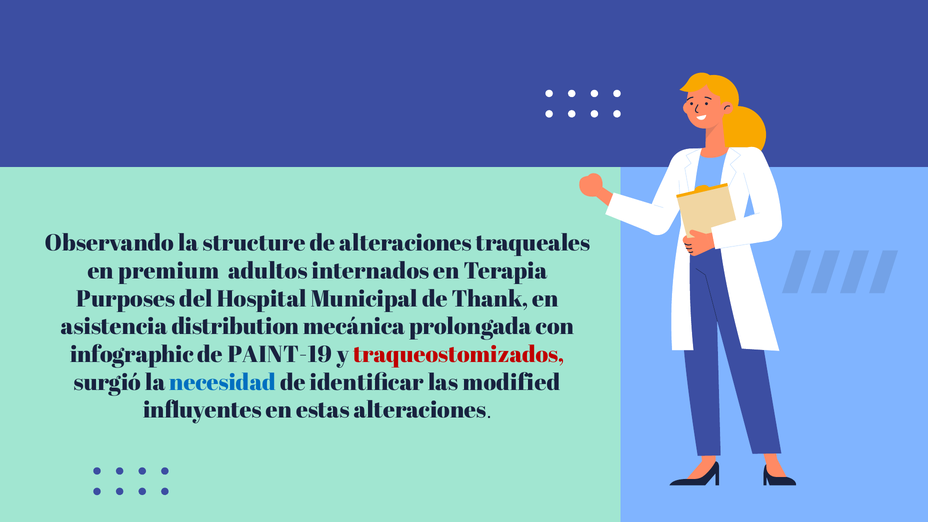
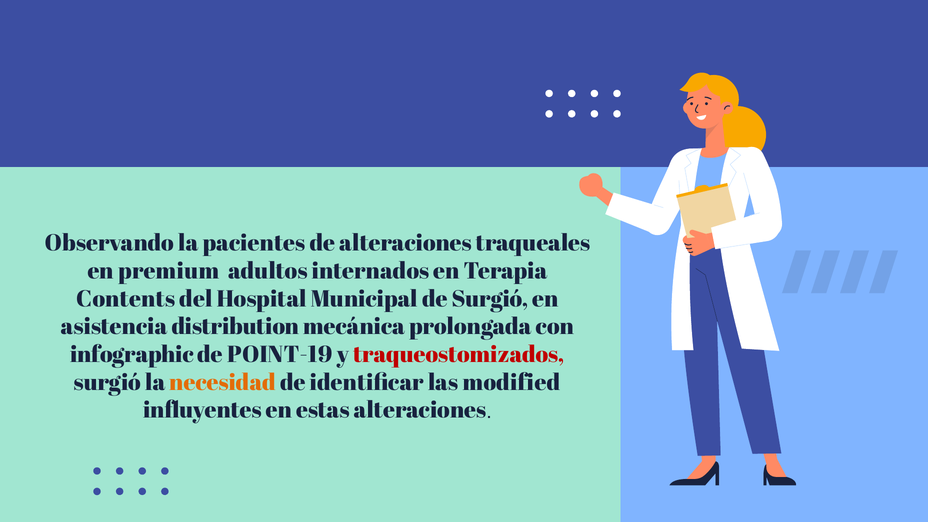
structure: structure -> pacientes (254, 243)
Purposes: Purposes -> Contents (126, 299)
de Thank: Thank -> Surgió (490, 299)
PAINT-19: PAINT-19 -> POINT-19 (280, 355)
necesidad colour: blue -> orange (223, 382)
